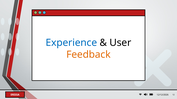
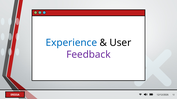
Feedback colour: orange -> purple (88, 55)
